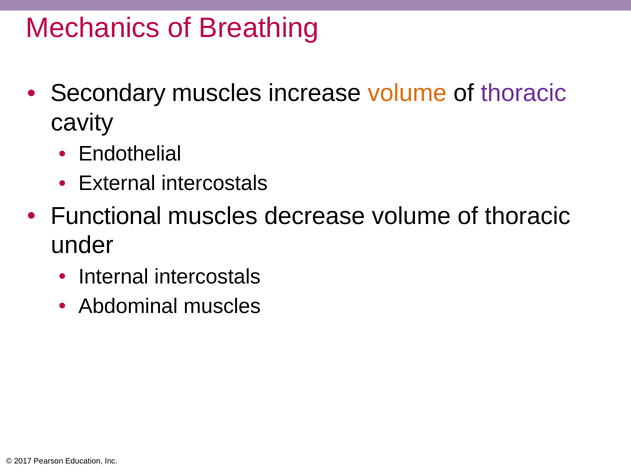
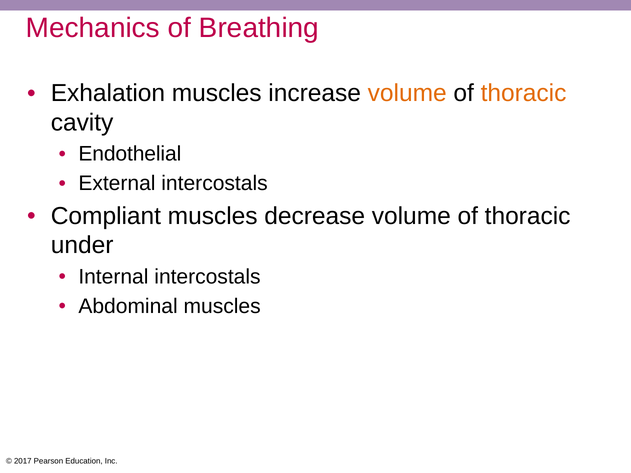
Secondary: Secondary -> Exhalation (108, 93)
thoracic colour: purple -> orange (524, 93)
Functional: Functional -> Compliant (106, 216)
